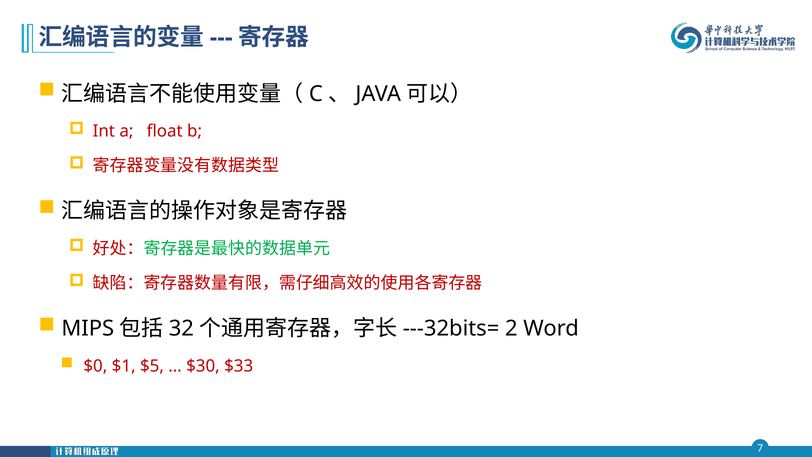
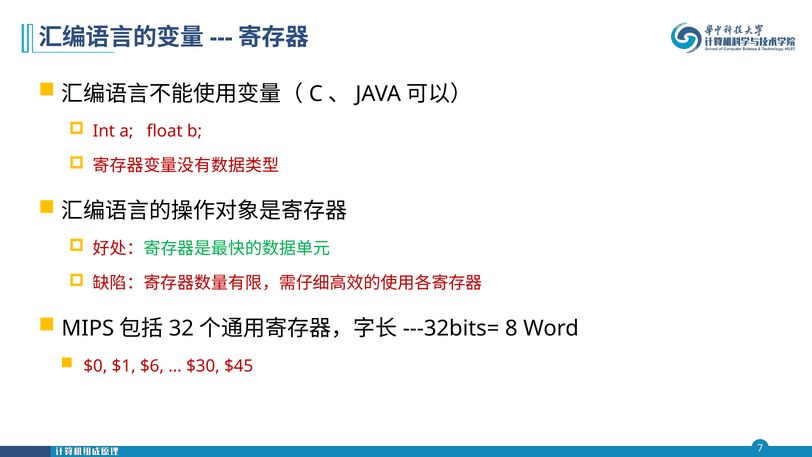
2: 2 -> 8 (511, 328)
$5: $5 -> $6 (152, 366)
$33: $33 -> $45 (239, 366)
